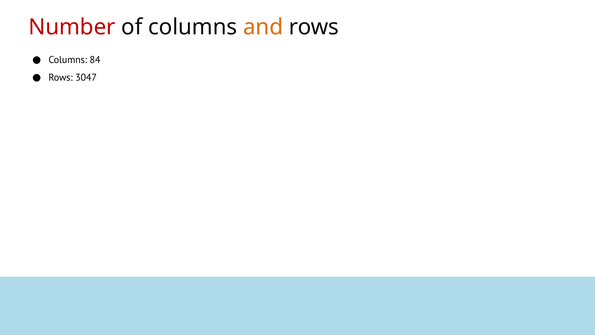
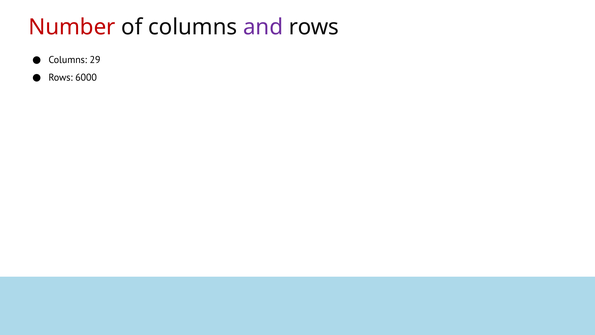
and colour: orange -> purple (263, 27)
84: 84 -> 29 (95, 60)
3047: 3047 -> 6000 (86, 78)
